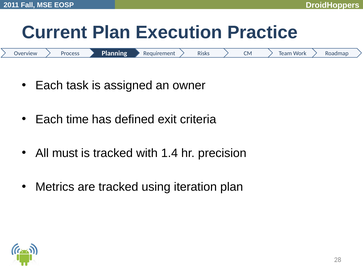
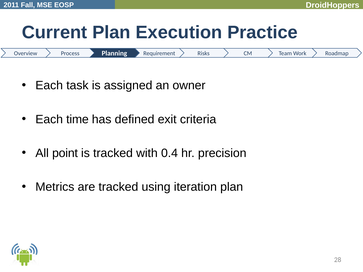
must: must -> point (65, 153)
1.4: 1.4 -> 0.4 (169, 153)
